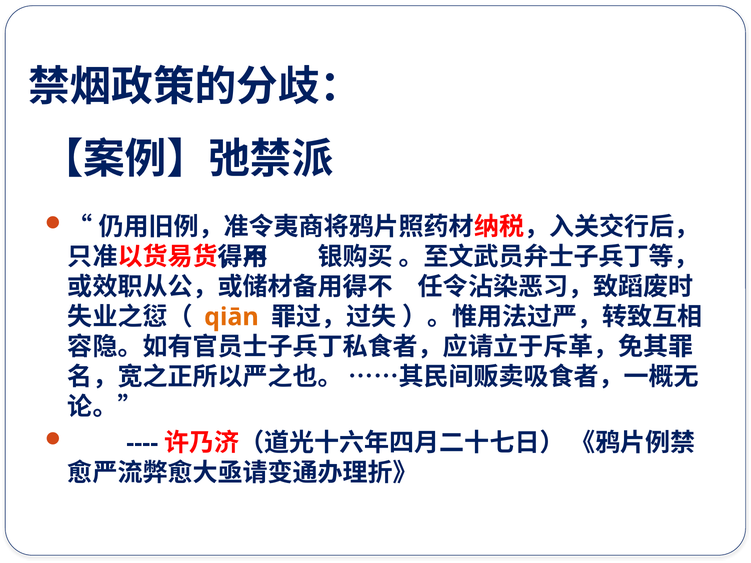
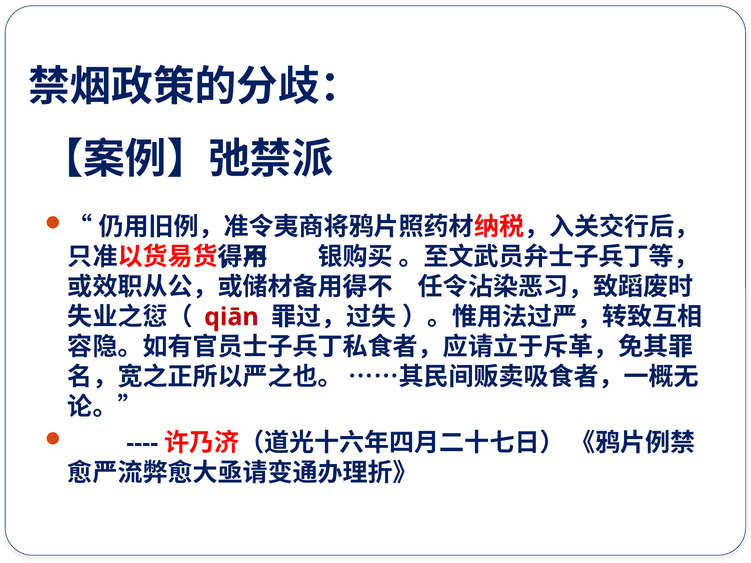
qiān colour: orange -> red (231, 317)
